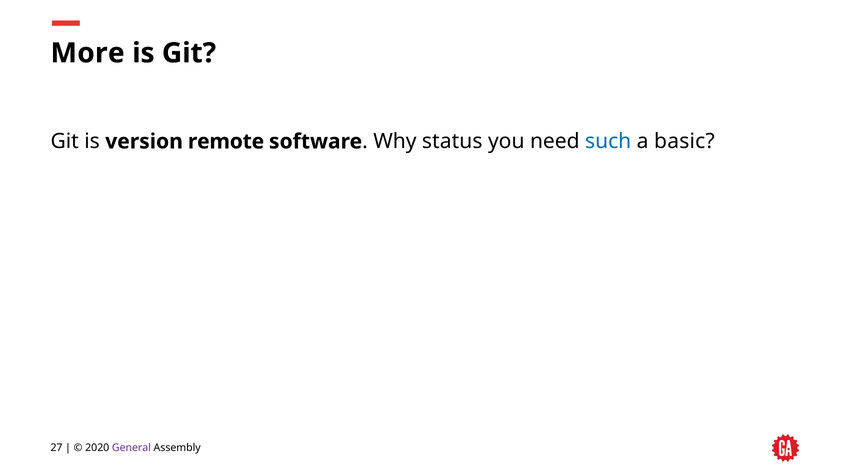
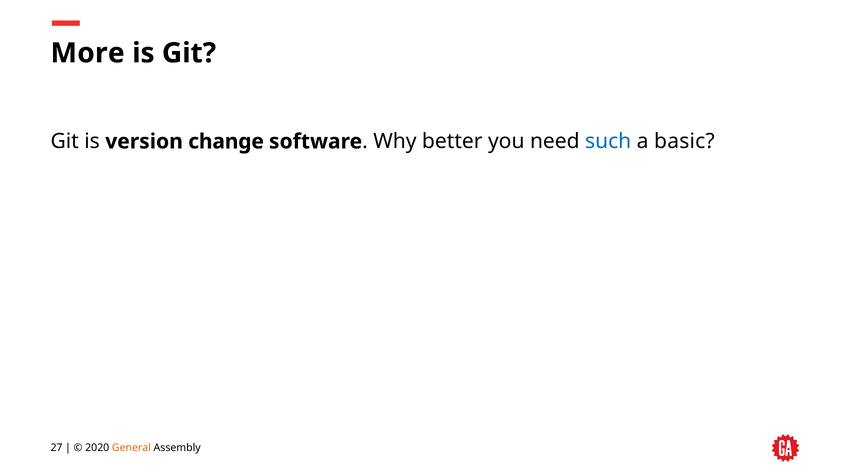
remote: remote -> change (226, 141)
status: status -> better (452, 141)
General colour: purple -> orange (131, 447)
